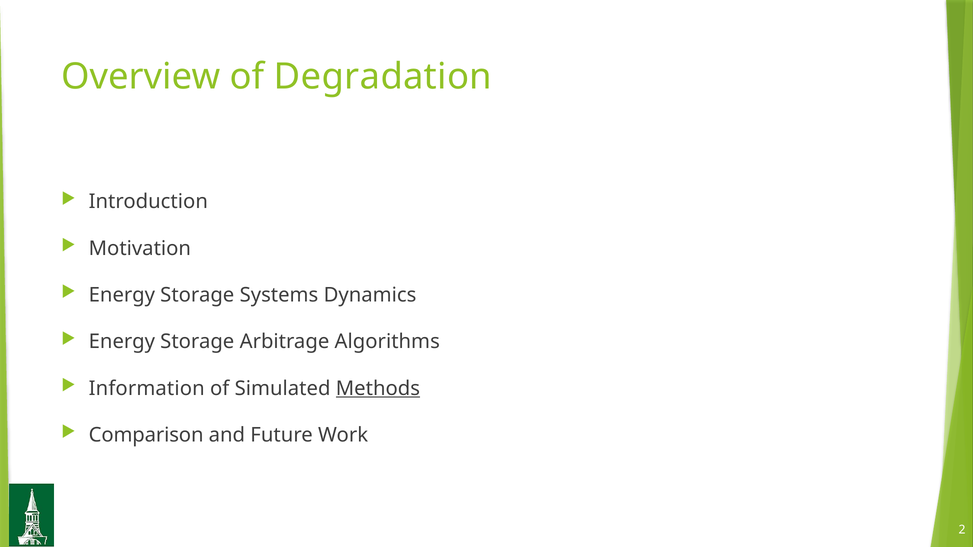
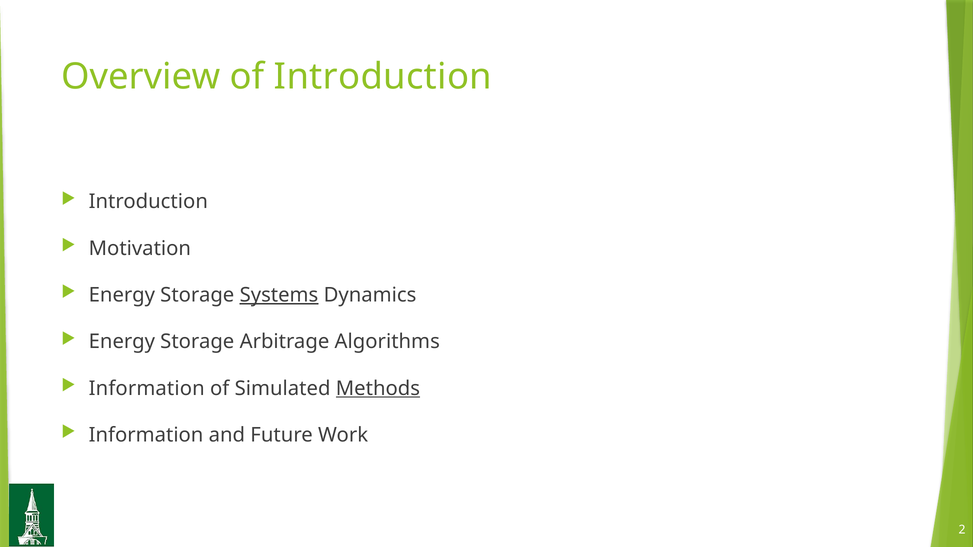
of Degradation: Degradation -> Introduction (383, 77)
Systems underline: none -> present (279, 295)
Comparison: Comparison -> Information (146, 435)
